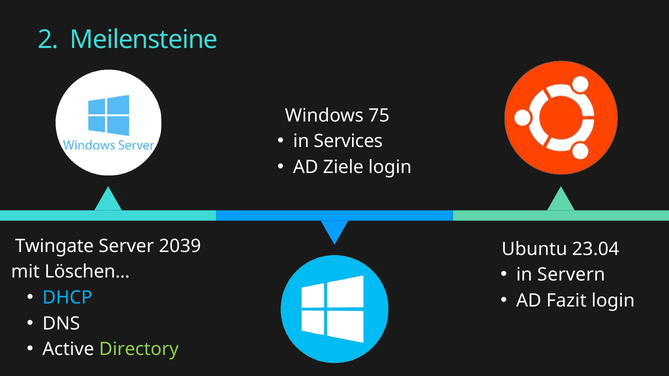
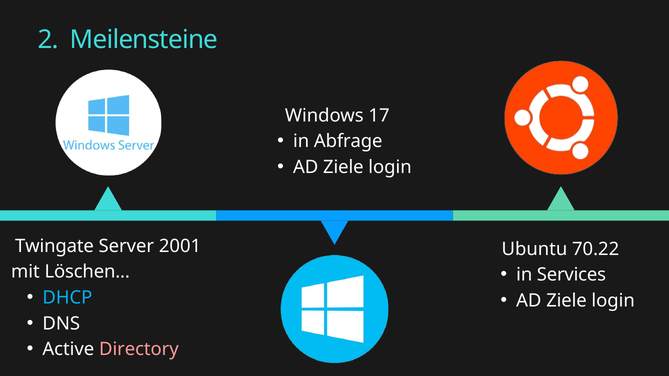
75: 75 -> 17 (379, 116)
Services: Services -> Abfrage (348, 141)
2039: 2039 -> 2001 (180, 246)
23.04: 23.04 -> 70.22 (596, 249)
Servern: Servern -> Services (571, 275)
Fazit: Fazit -> Ziele (566, 301)
Directory colour: light green -> pink (139, 350)
